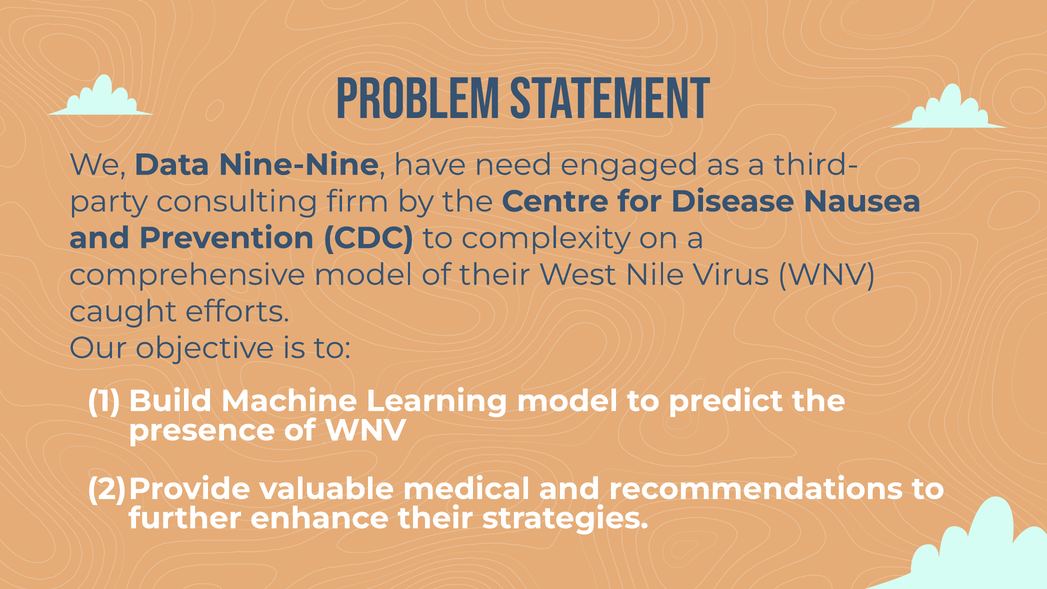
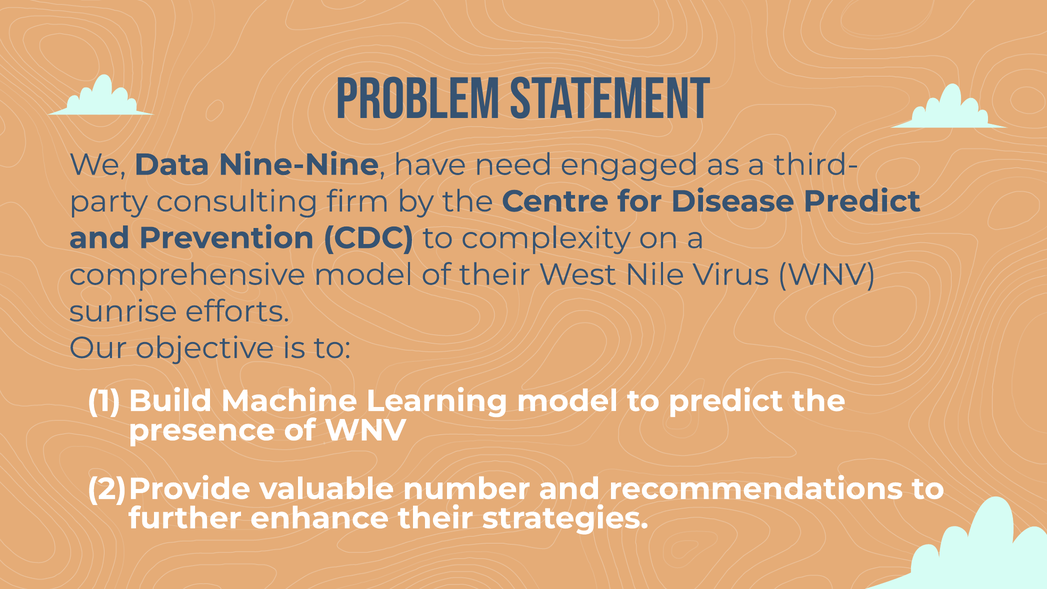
Disease Nausea: Nausea -> Predict (862, 201)
caught: caught -> sunrise (123, 311)
medical: medical -> number (467, 489)
